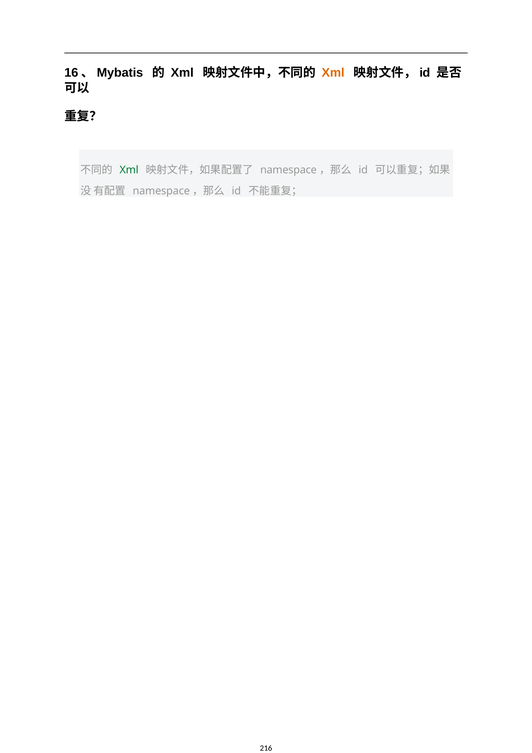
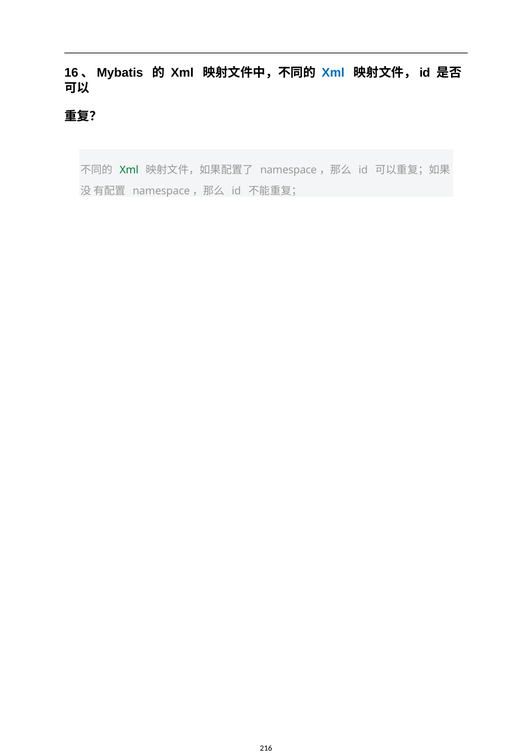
Xml colour: orange -> blue (333, 73)
